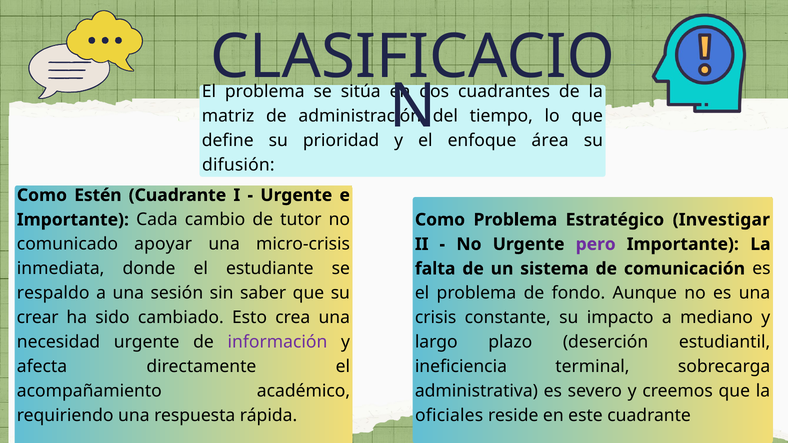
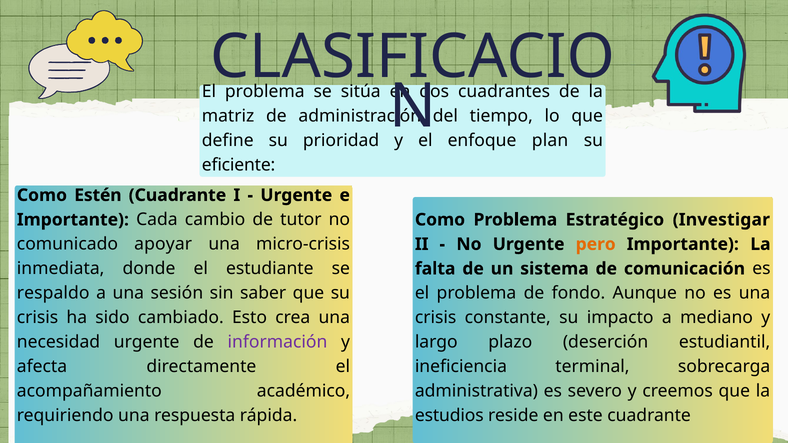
área: área -> plan (550, 141)
difusión: difusión -> eficiente (239, 165)
pero colour: purple -> orange (596, 244)
crear: crear -> crisis (38, 318)
oficiales: oficiales -> estudios (449, 416)
